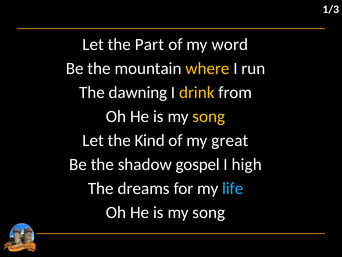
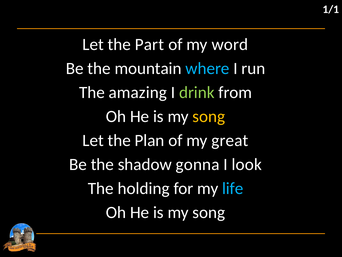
1/3: 1/3 -> 1/1 (331, 9)
where colour: yellow -> light blue (207, 68)
dawning: dawning -> amazing (138, 92)
drink colour: yellow -> light green (197, 92)
Kind: Kind -> Plan (150, 140)
gospel: gospel -> gonna (198, 164)
high: high -> look (247, 164)
dreams: dreams -> holding (144, 188)
